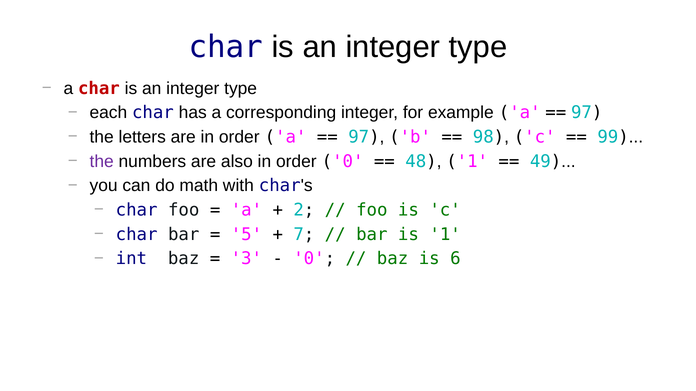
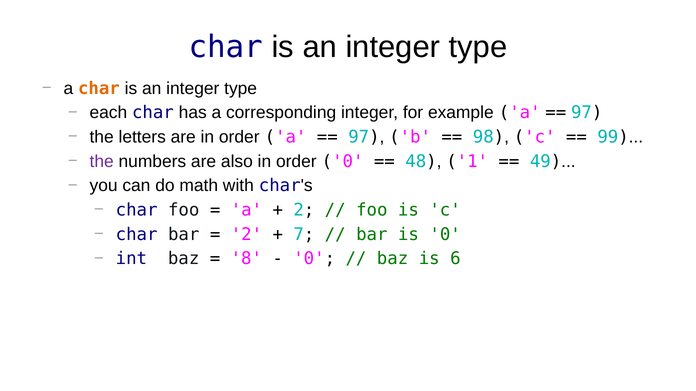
char colour: red -> orange (99, 88)
5: 5 -> 2 (246, 235)
is 1: 1 -> 0 (445, 235)
3: 3 -> 8 (246, 259)
